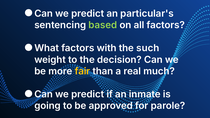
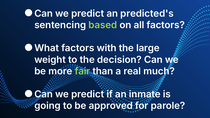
particular's: particular's -> predicted's (147, 14)
such: such -> large (148, 48)
fair colour: yellow -> light green (82, 71)
